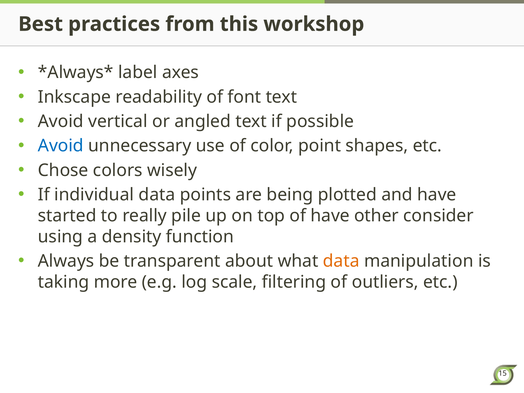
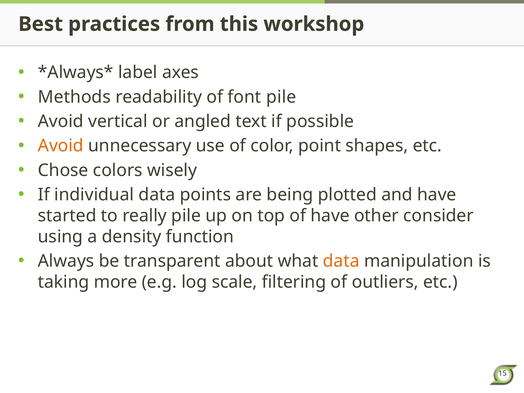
Inkscape: Inkscape -> Methods (74, 97)
font text: text -> pile (281, 97)
Avoid colour: blue -> orange (61, 146)
